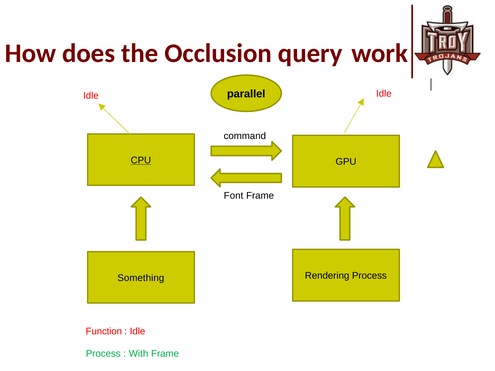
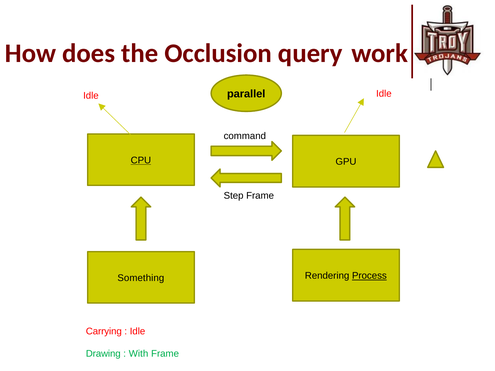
Font: Font -> Step (234, 196)
Process underline: none -> present (369, 276)
Function: Function -> Carrying (104, 332)
Process: Process -> Drawing (103, 354)
